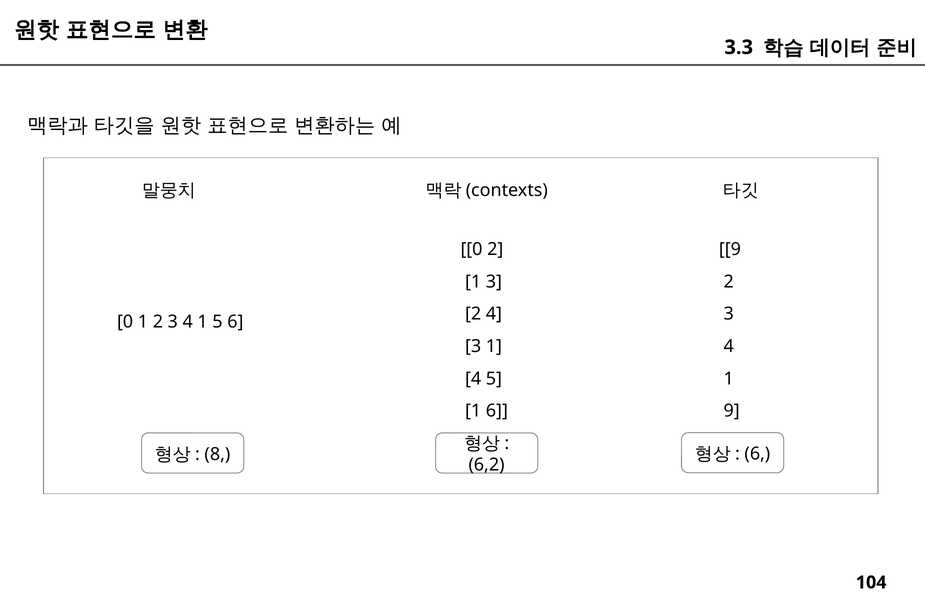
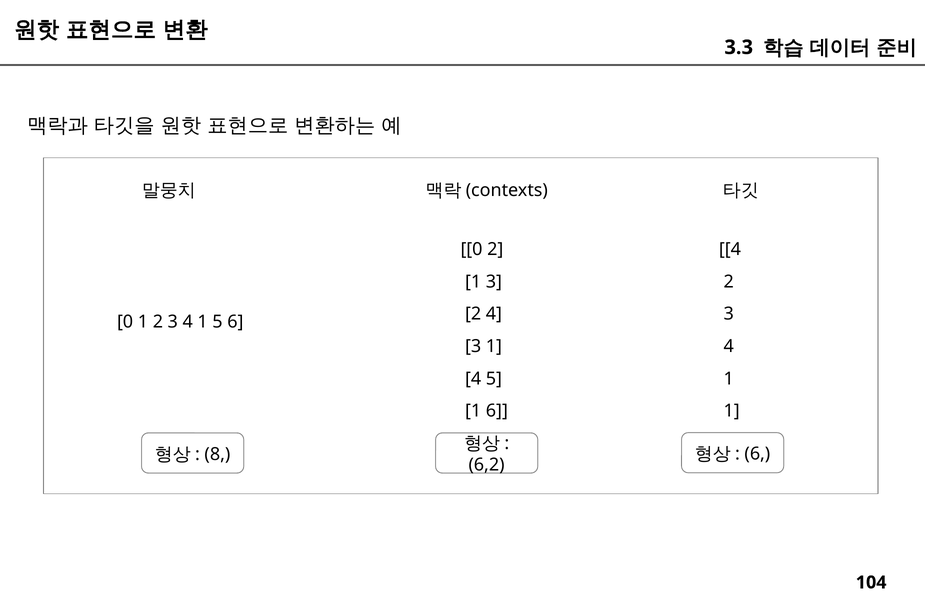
9: 9 -> 4 (730, 250)
9: 9 -> 1 (732, 411)
